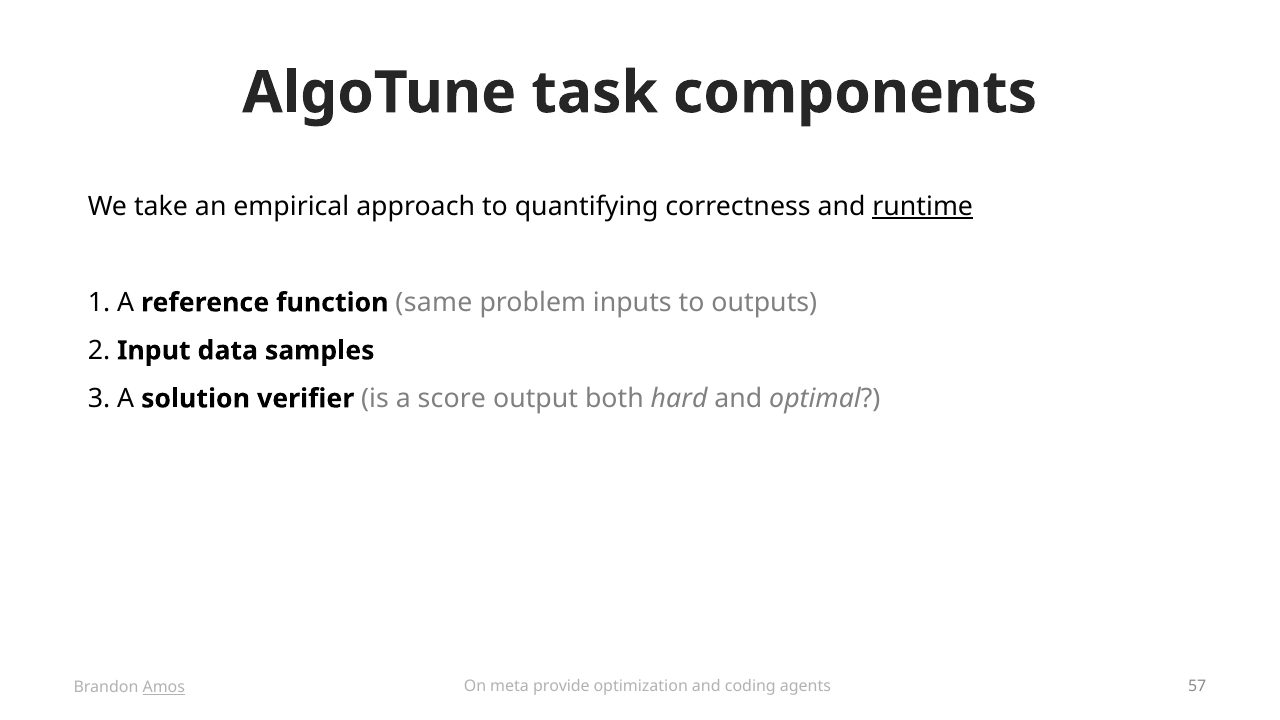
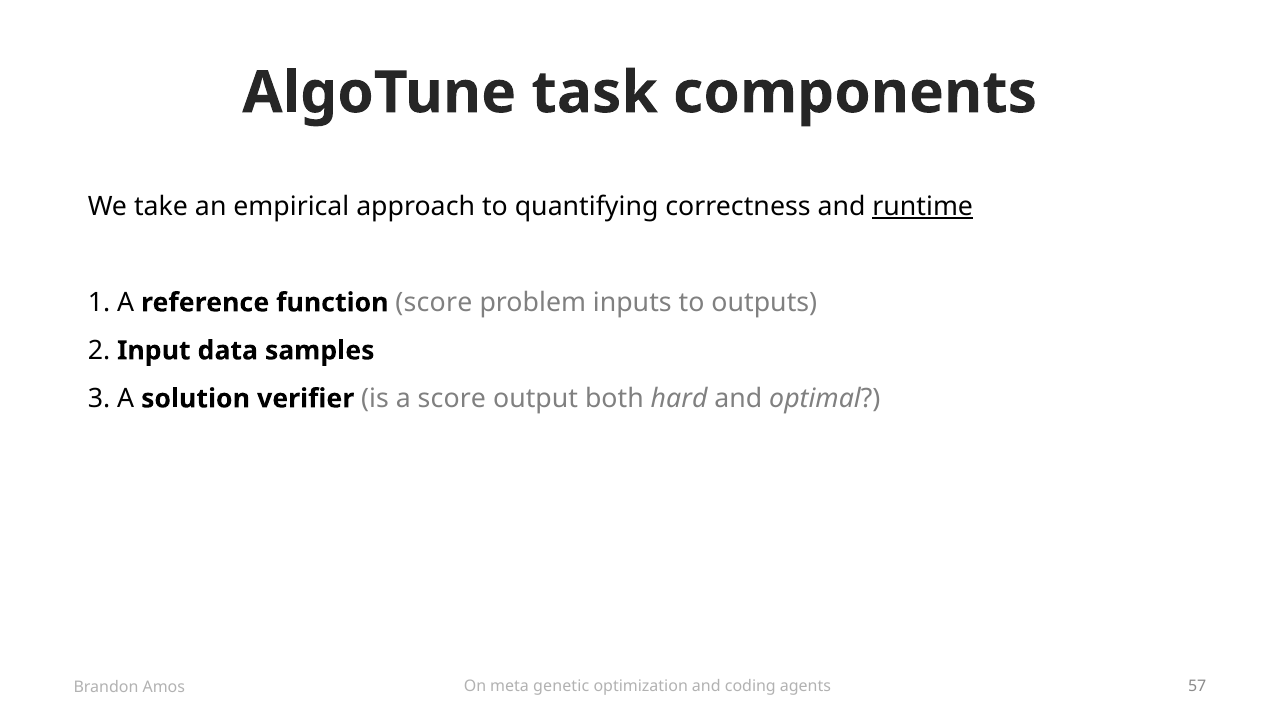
function same: same -> score (434, 303)
provide: provide -> genetic (561, 686)
Amos underline: present -> none (164, 688)
